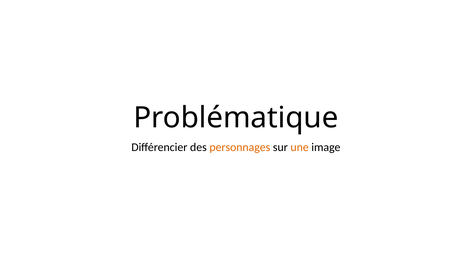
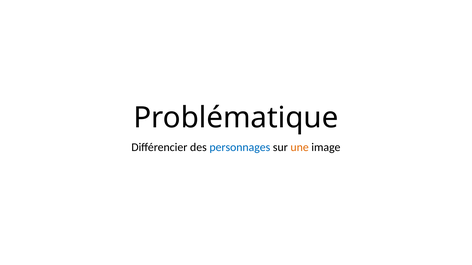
personnages colour: orange -> blue (240, 147)
